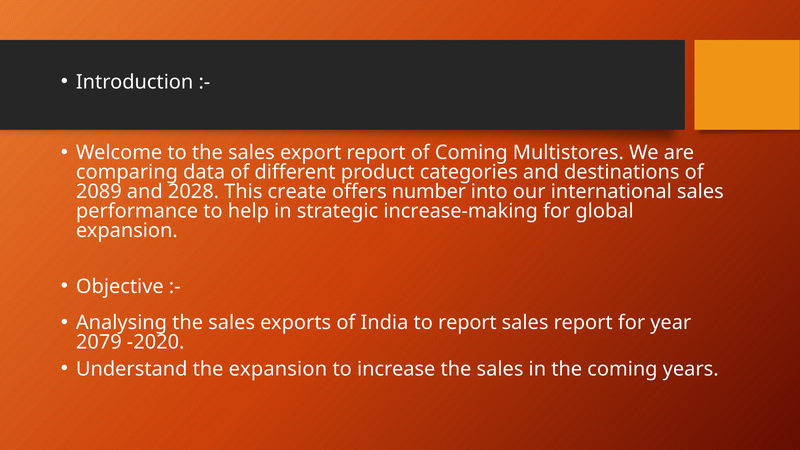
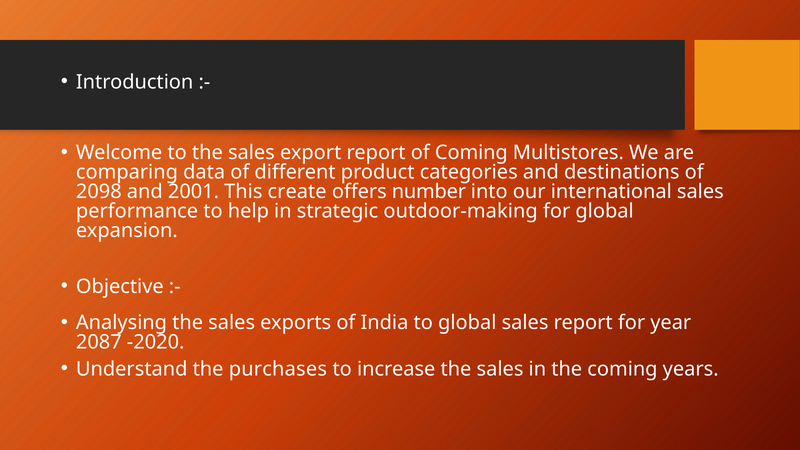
2089: 2089 -> 2098 (99, 192)
2028: 2028 -> 2001 (194, 192)
increase-making: increase-making -> outdoor-making (461, 211)
to report: report -> global (467, 323)
2079: 2079 -> 2087 (99, 342)
the expansion: expansion -> purchases (278, 369)
